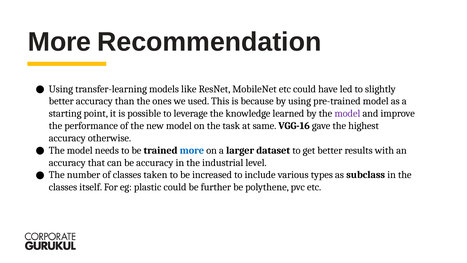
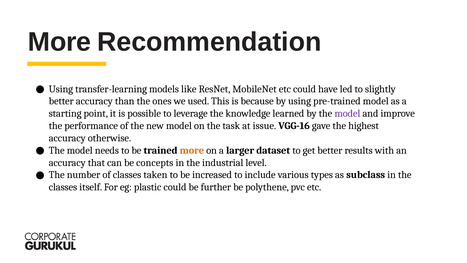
same: same -> issue (264, 126)
more colour: blue -> orange (192, 150)
be accuracy: accuracy -> concepts (155, 162)
